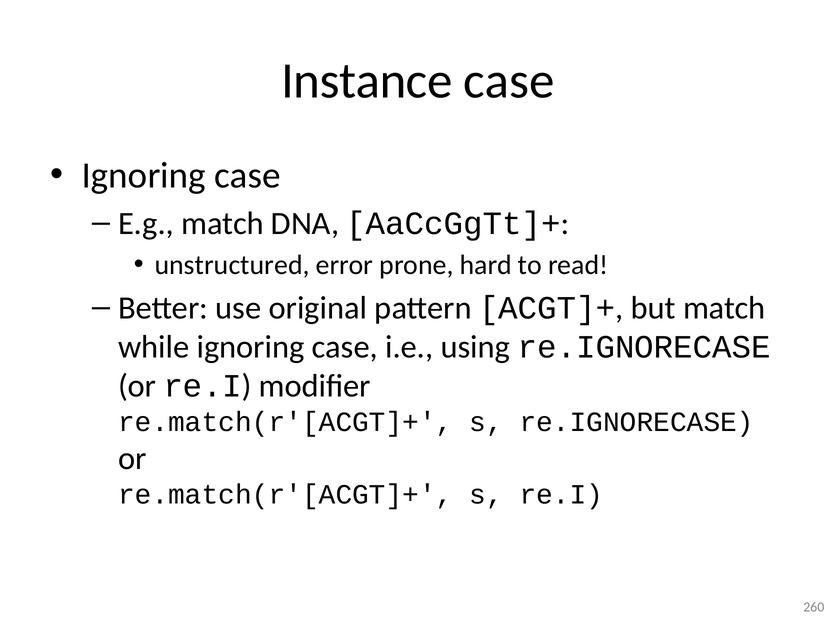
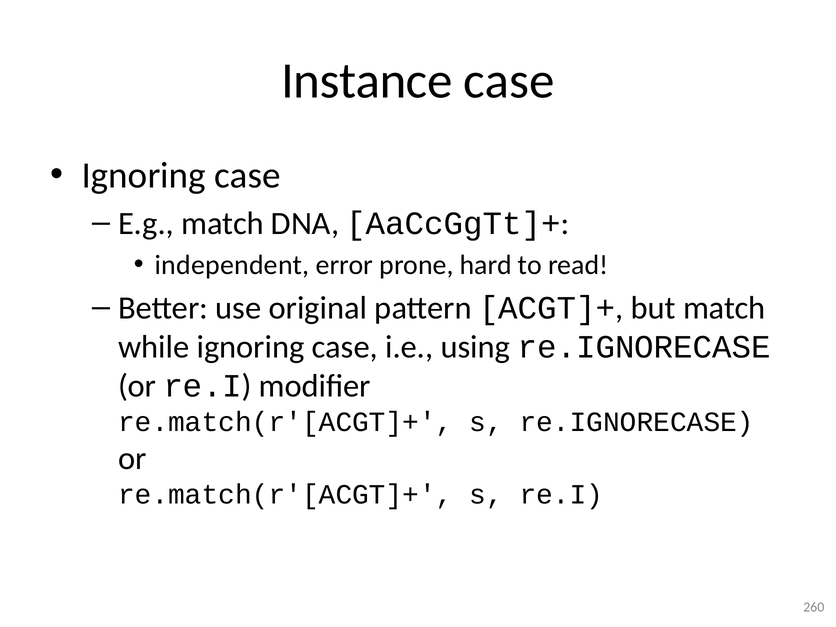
unstructured: unstructured -> independent (232, 265)
